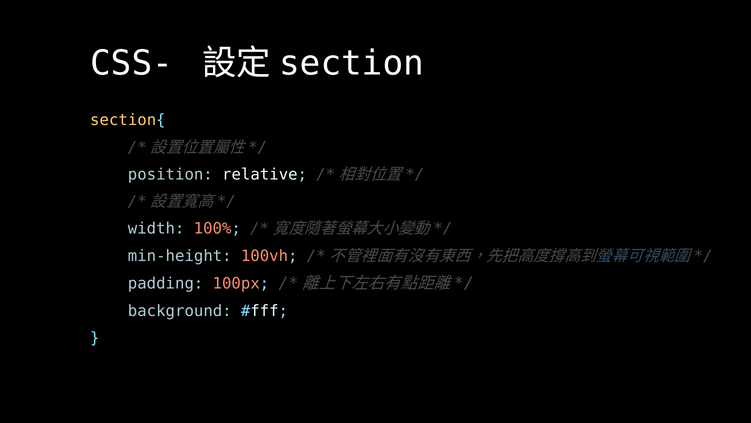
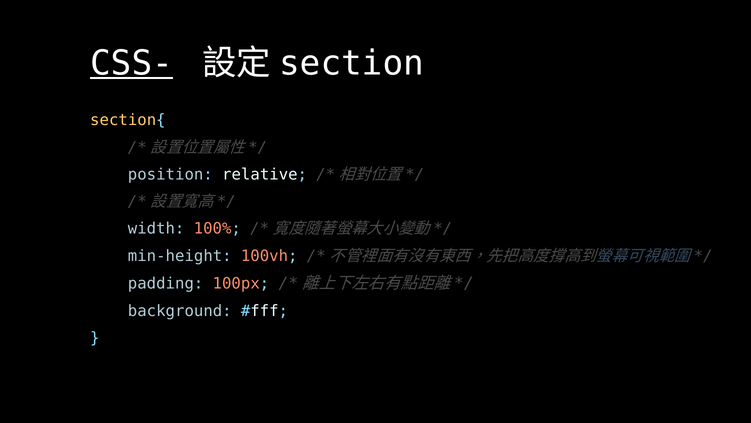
CSS- underline: none -> present (132, 63)
